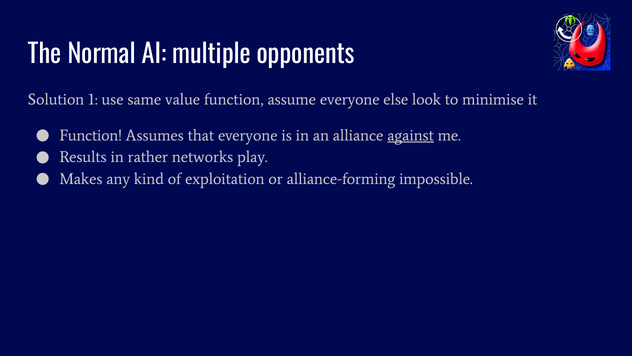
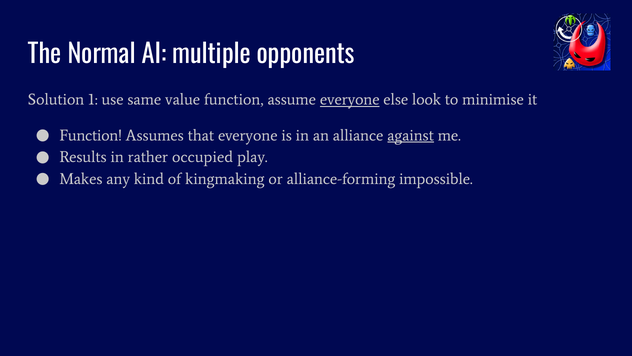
everyone underline: none -> present (350, 99)
networks: networks -> occupied (203, 157)
exploitation: exploitation -> kingmaking (225, 179)
